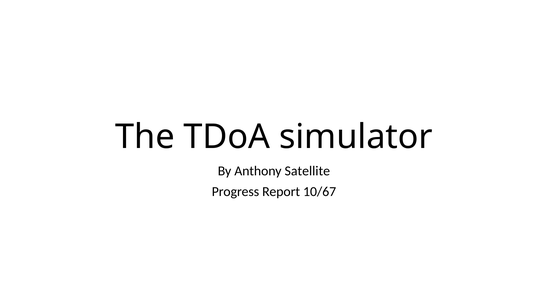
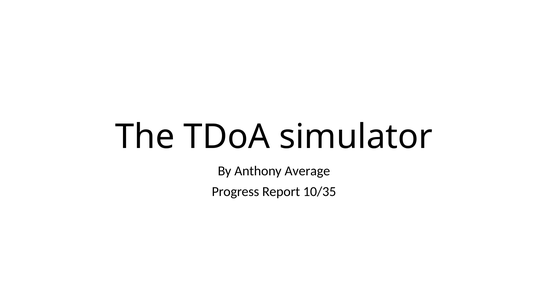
Satellite: Satellite -> Average (307, 171)
10/67: 10/67 -> 10/35 (320, 192)
